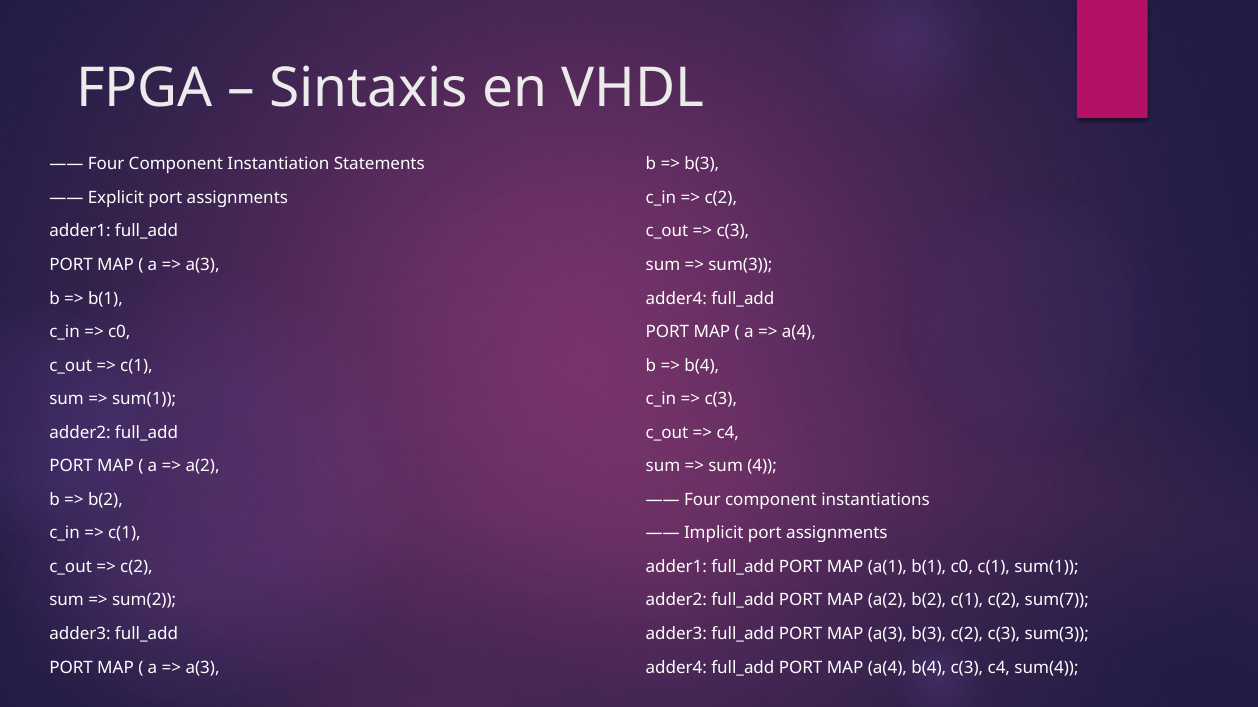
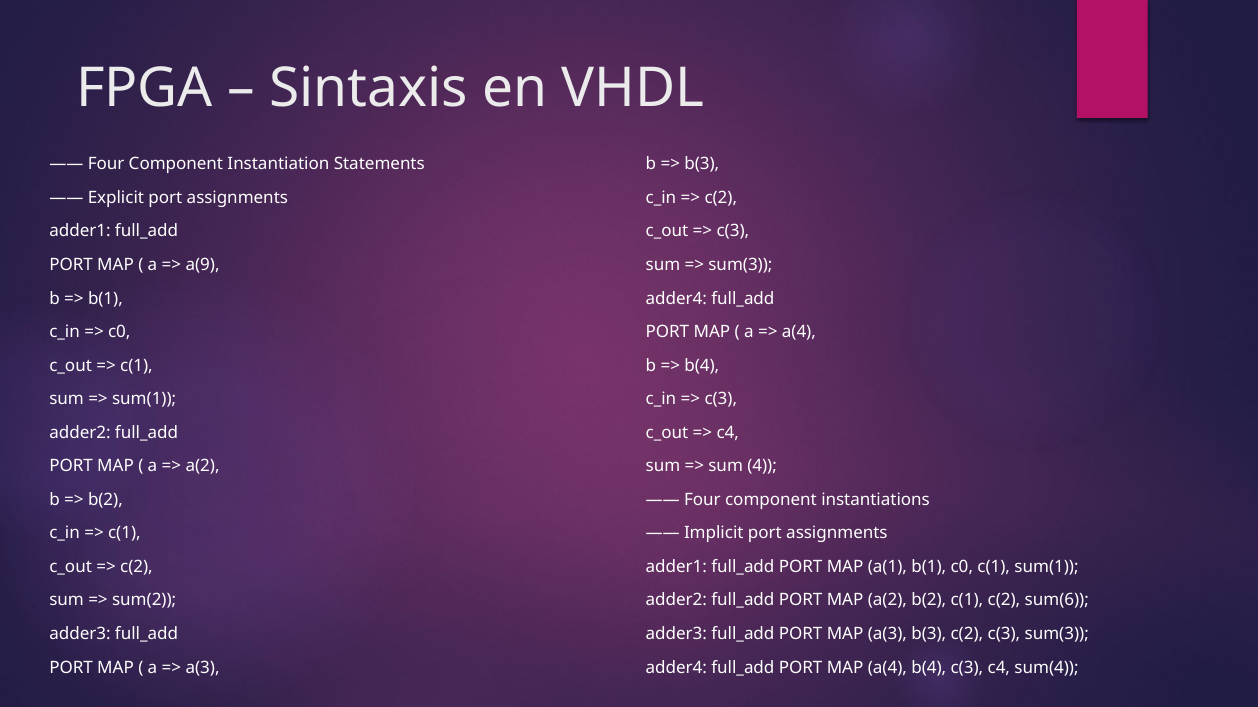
a(3: a(3 -> a(9 (203, 265)
sum(7: sum(7 -> sum(6 (1057, 601)
